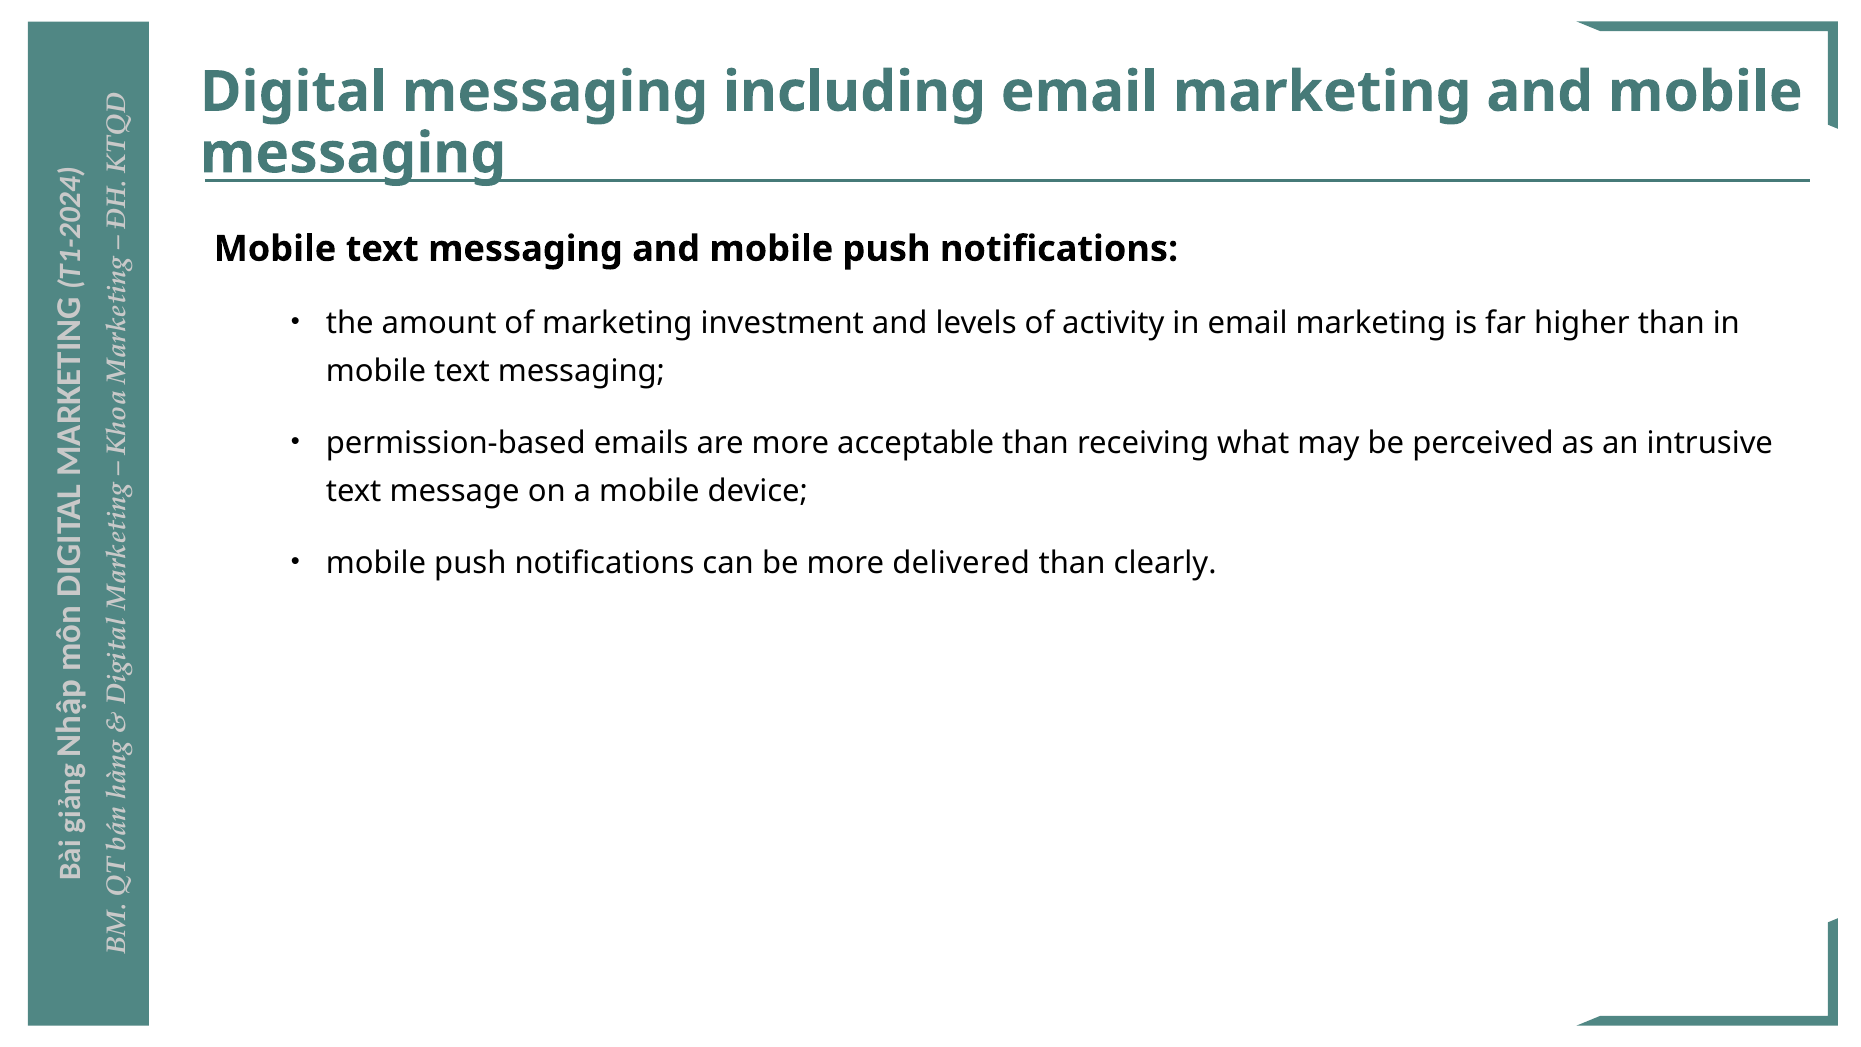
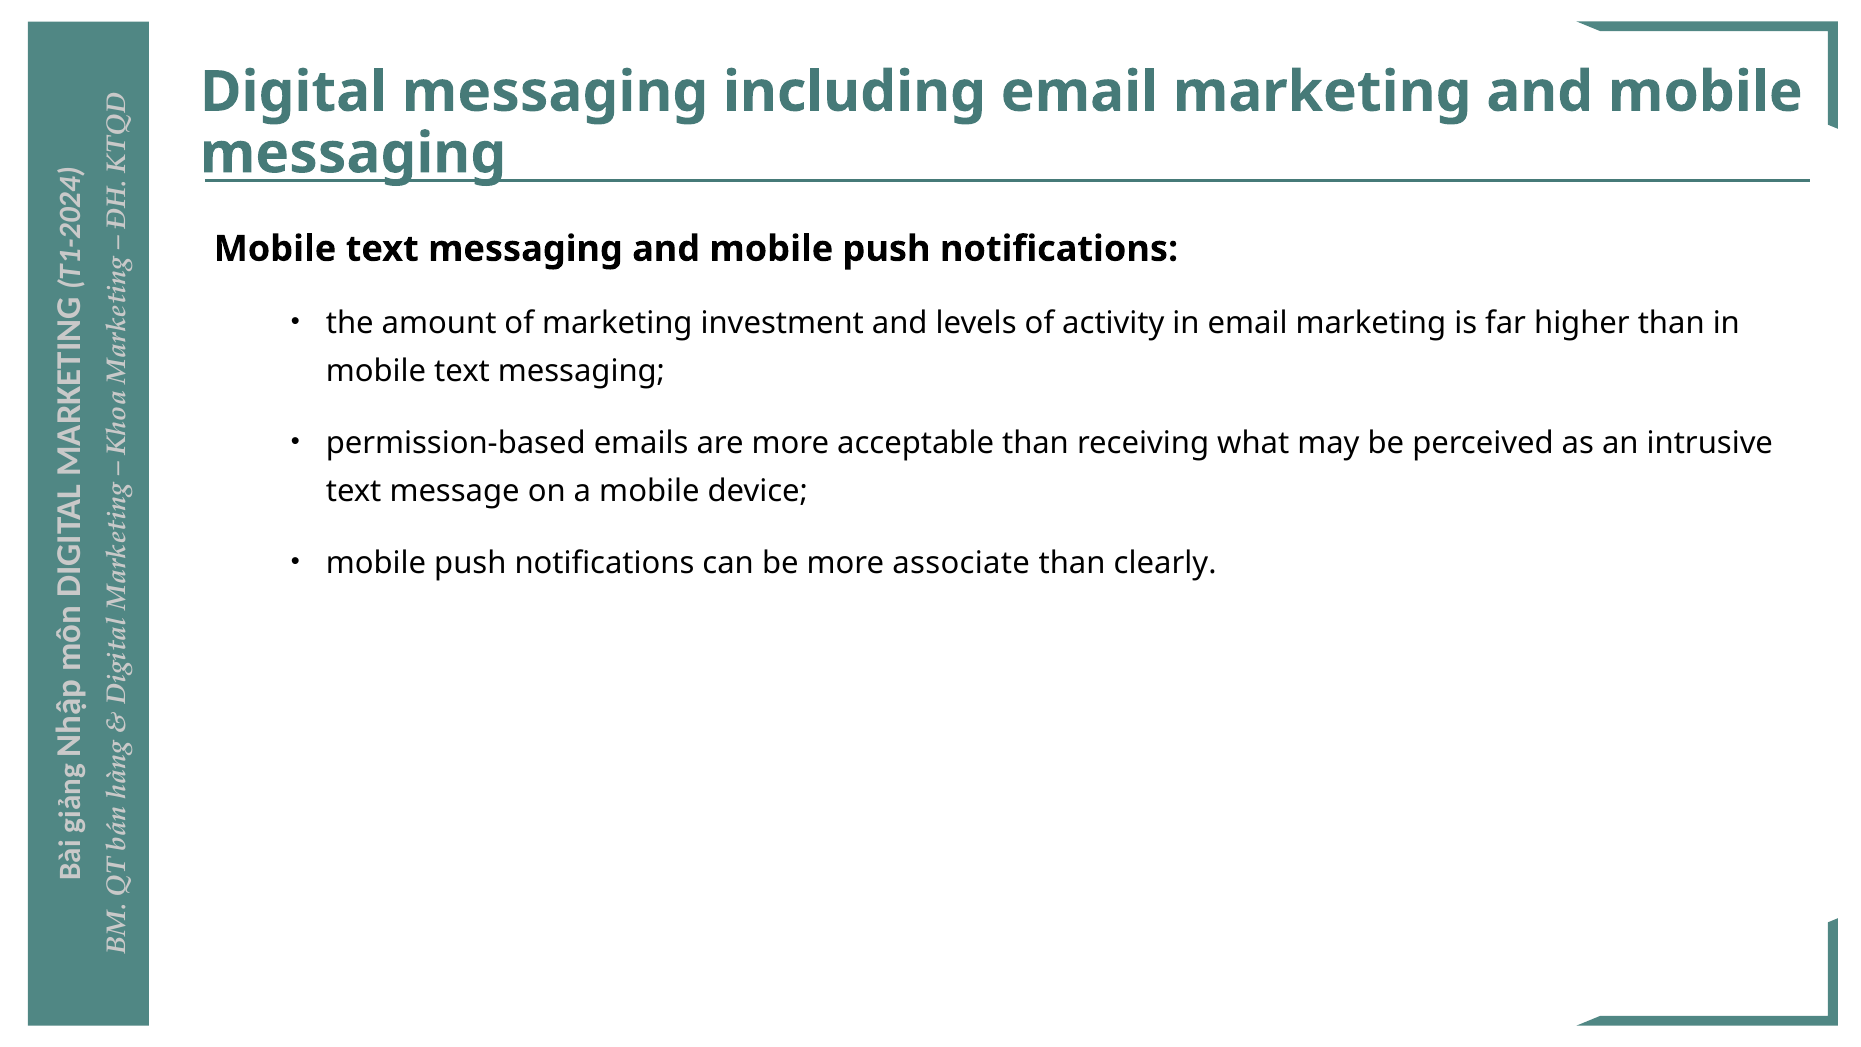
delivered: delivered -> associate (961, 563)
